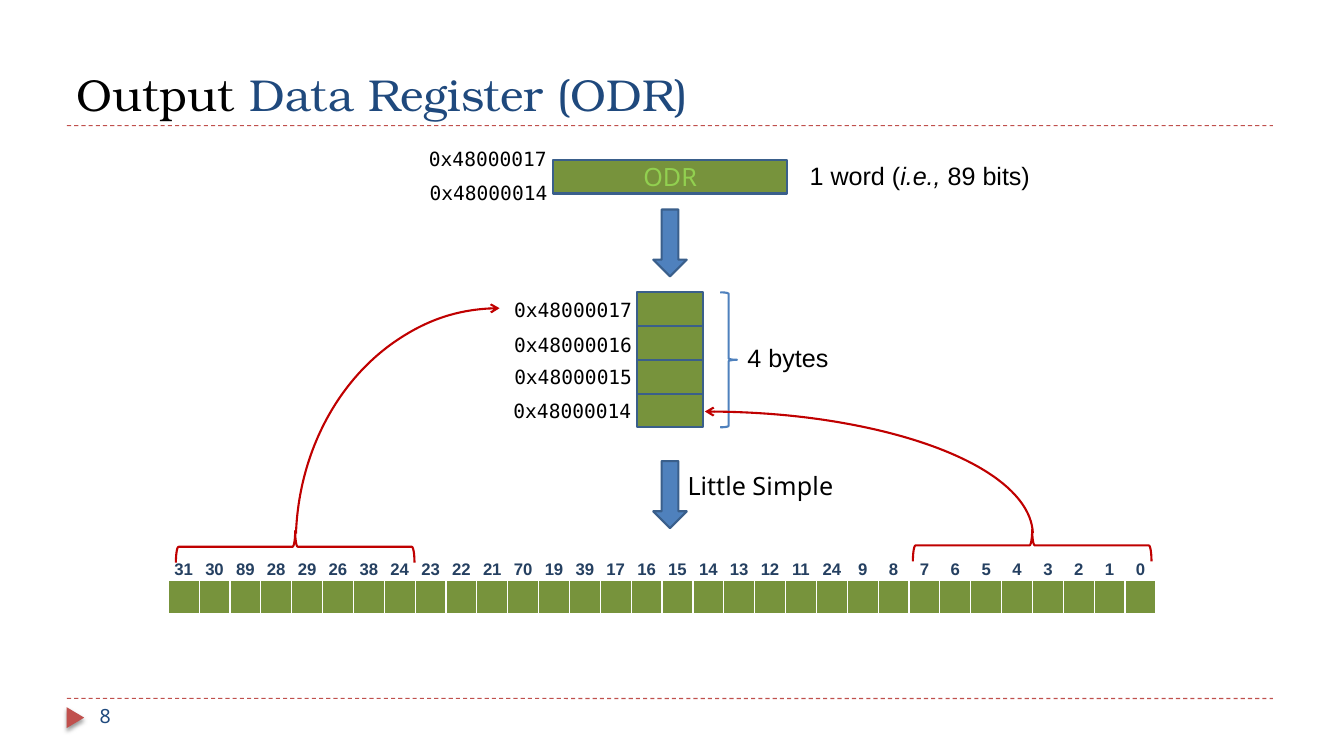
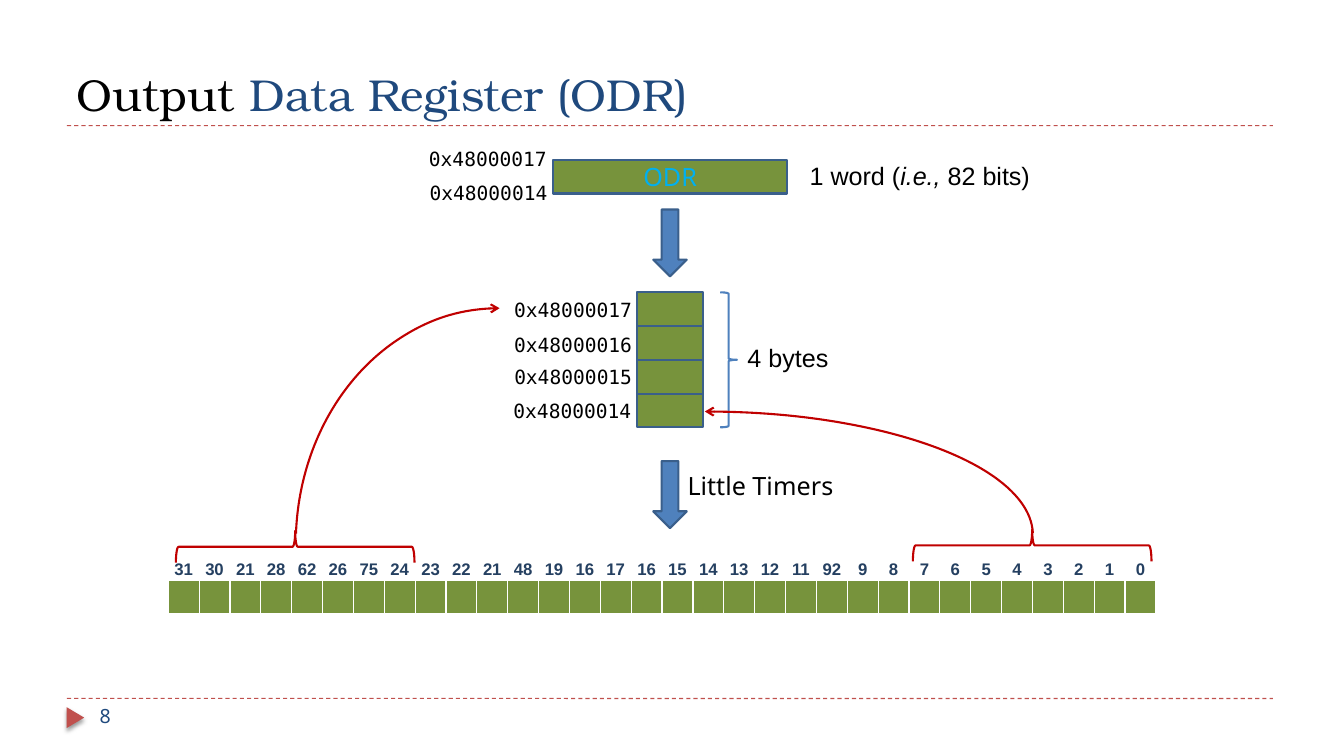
i.e 89: 89 -> 82 (962, 178)
ODR colour: light green -> light blue (670, 178)
Simple: Simple -> Timers (793, 487)
30 89: 89 -> 21 (245, 570)
29: 29 -> 62 (307, 570)
38: 38 -> 75 (369, 570)
70: 70 -> 48 (523, 570)
19 39: 39 -> 16 (585, 570)
11 24: 24 -> 92 (832, 570)
